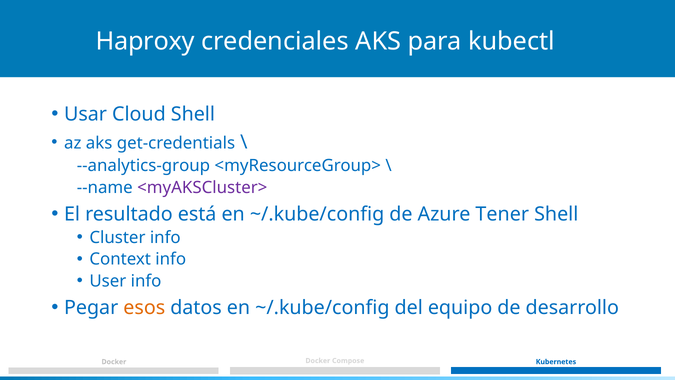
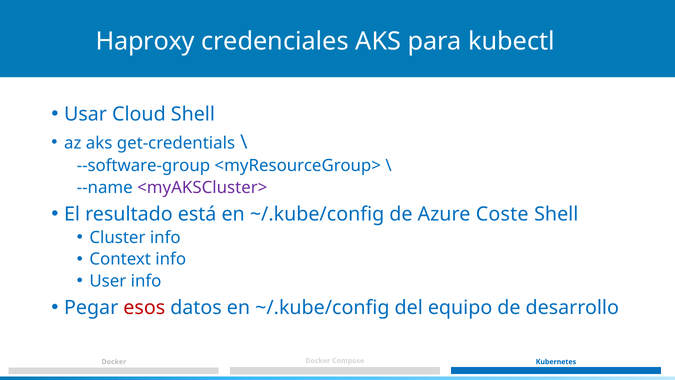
--analytics-group: --analytics-group -> --software-group (143, 166)
Tener: Tener -> Coste (502, 214)
esos colour: orange -> red (144, 307)
